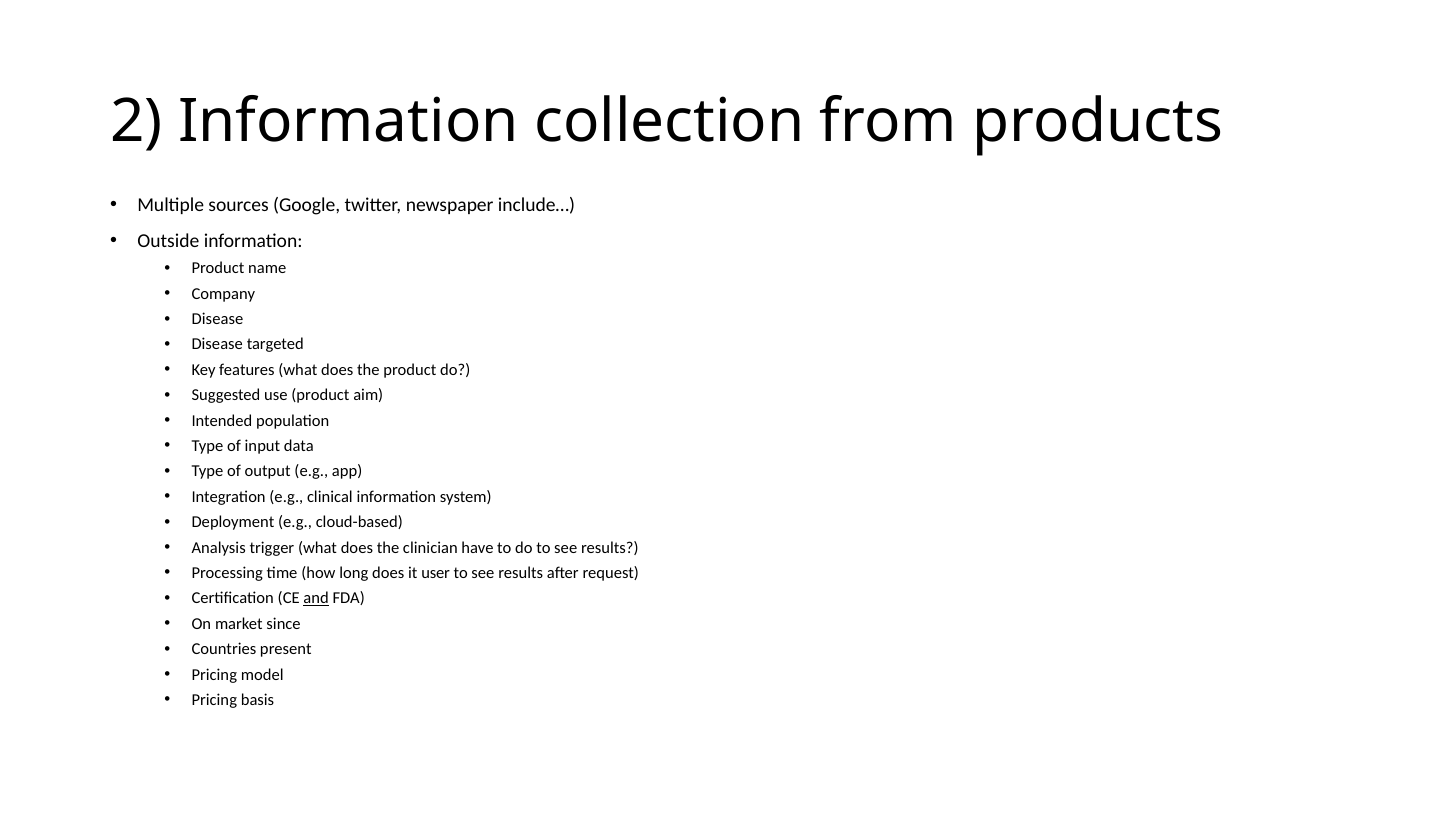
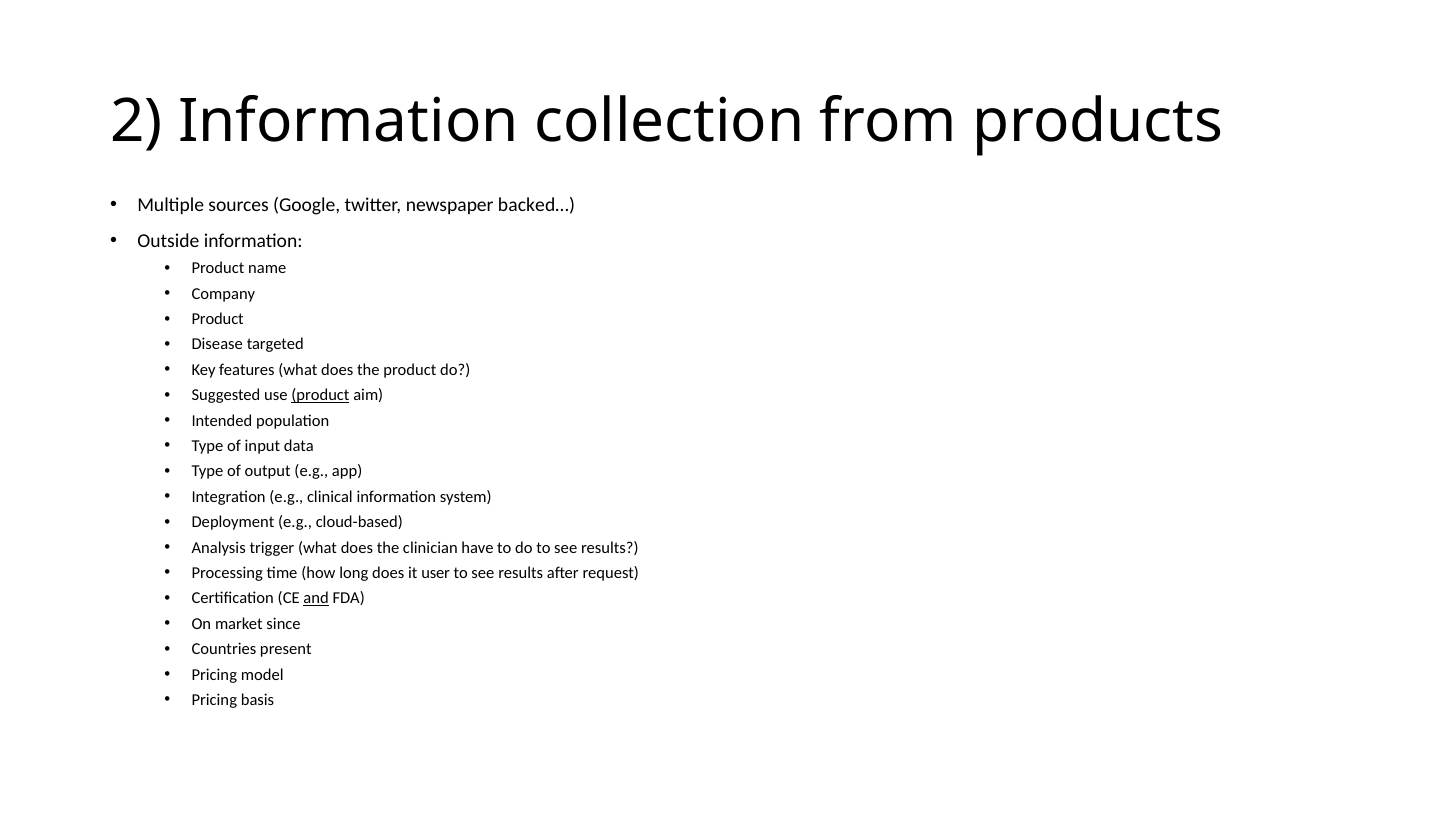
include…: include… -> backed… (536, 205)
Disease: Disease -> Product (218, 319)
product underline: none -> present (320, 395)
